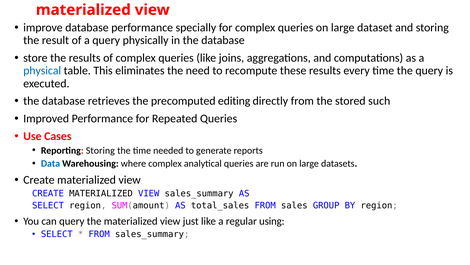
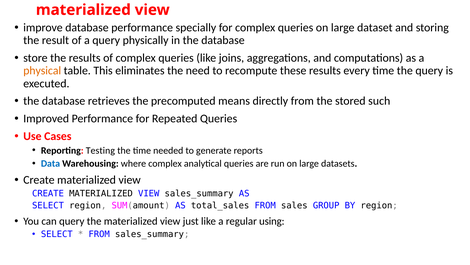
physical colour: blue -> orange (42, 71)
editing: editing -> means (234, 101)
Reporting Storing: Storing -> Testing (100, 150)
